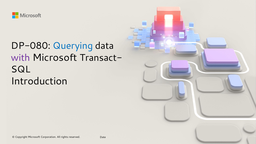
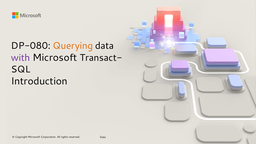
Querying colour: blue -> orange (73, 46)
